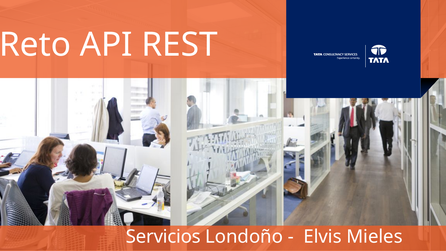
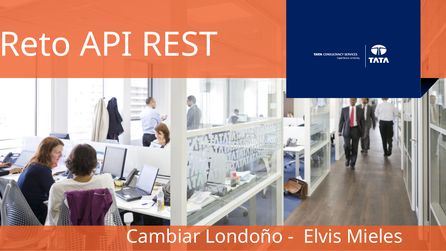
Servicios: Servicios -> Cambiar (163, 237)
